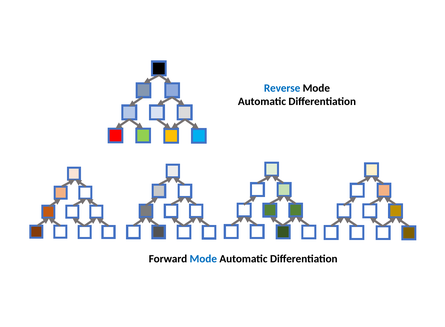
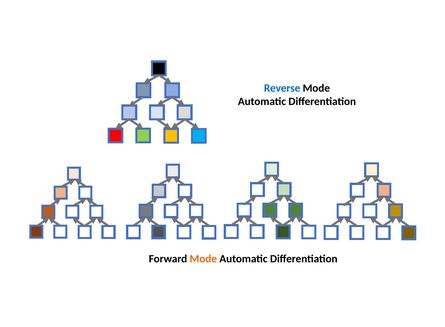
Mode colour: blue -> orange (203, 259)
